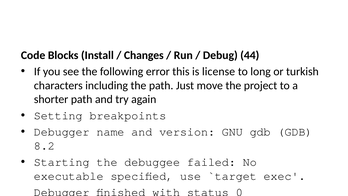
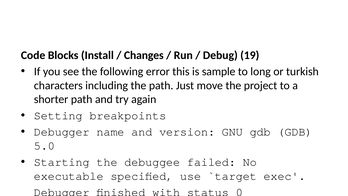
44: 44 -> 19 (250, 55)
license: license -> sample (219, 71)
8.2: 8.2 -> 5.0 (44, 146)
